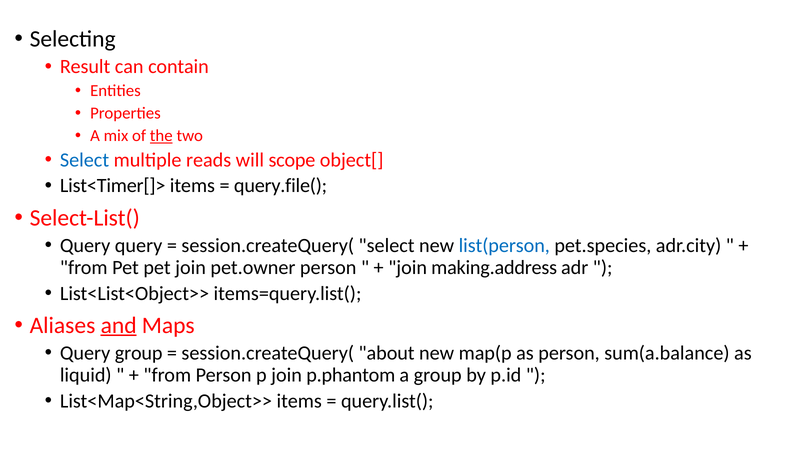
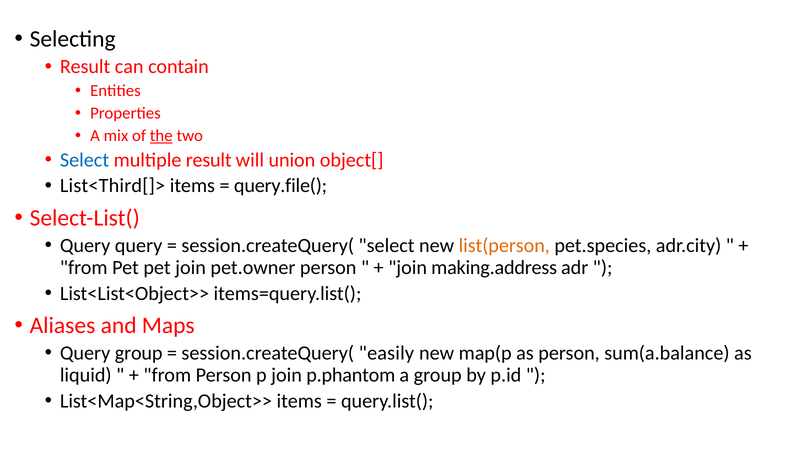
multiple reads: reads -> result (209, 160)
scope: scope -> union (292, 160)
List<Timer[]>: List<Timer[]> -> List<Third[]> (112, 186)
list(person colour: blue -> orange (504, 246)
and underline: present -> none (119, 325)
about: about -> easily (386, 353)
